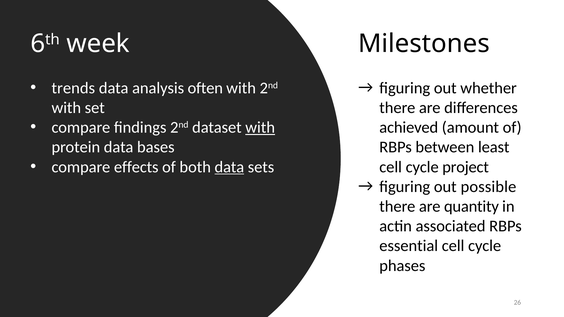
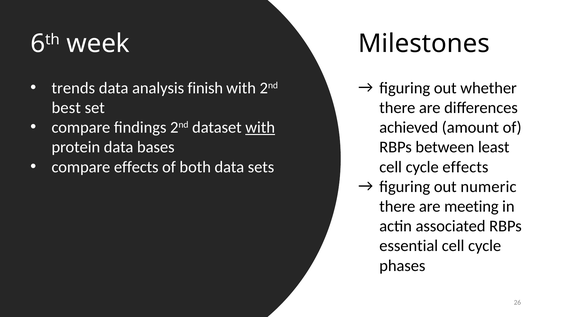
often: often -> finish (205, 88)
with: with -> best (66, 108)
data underline: present -> none (229, 167)
cycle project: project -> effects (465, 167)
possible: possible -> numeric (488, 187)
quantity: quantity -> meeting (471, 207)
